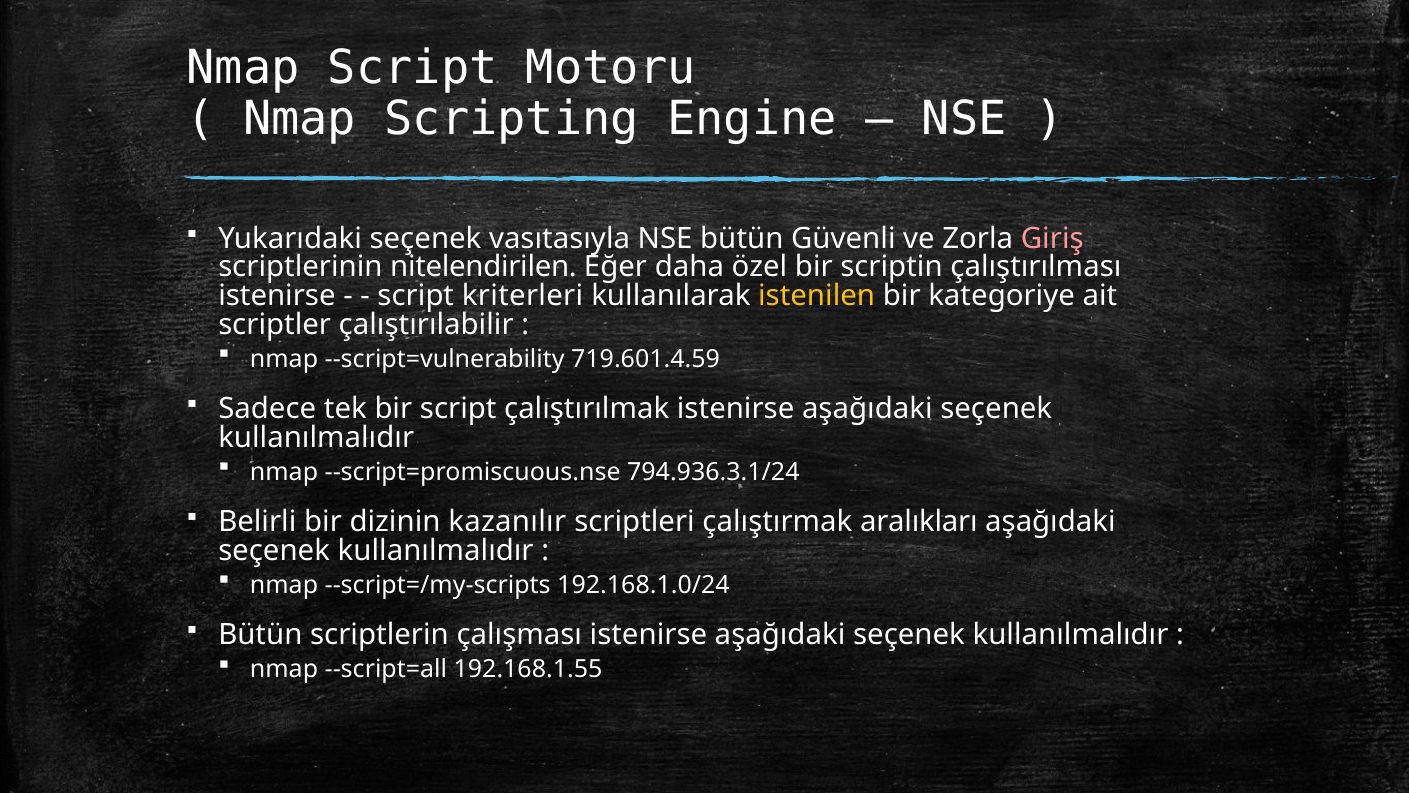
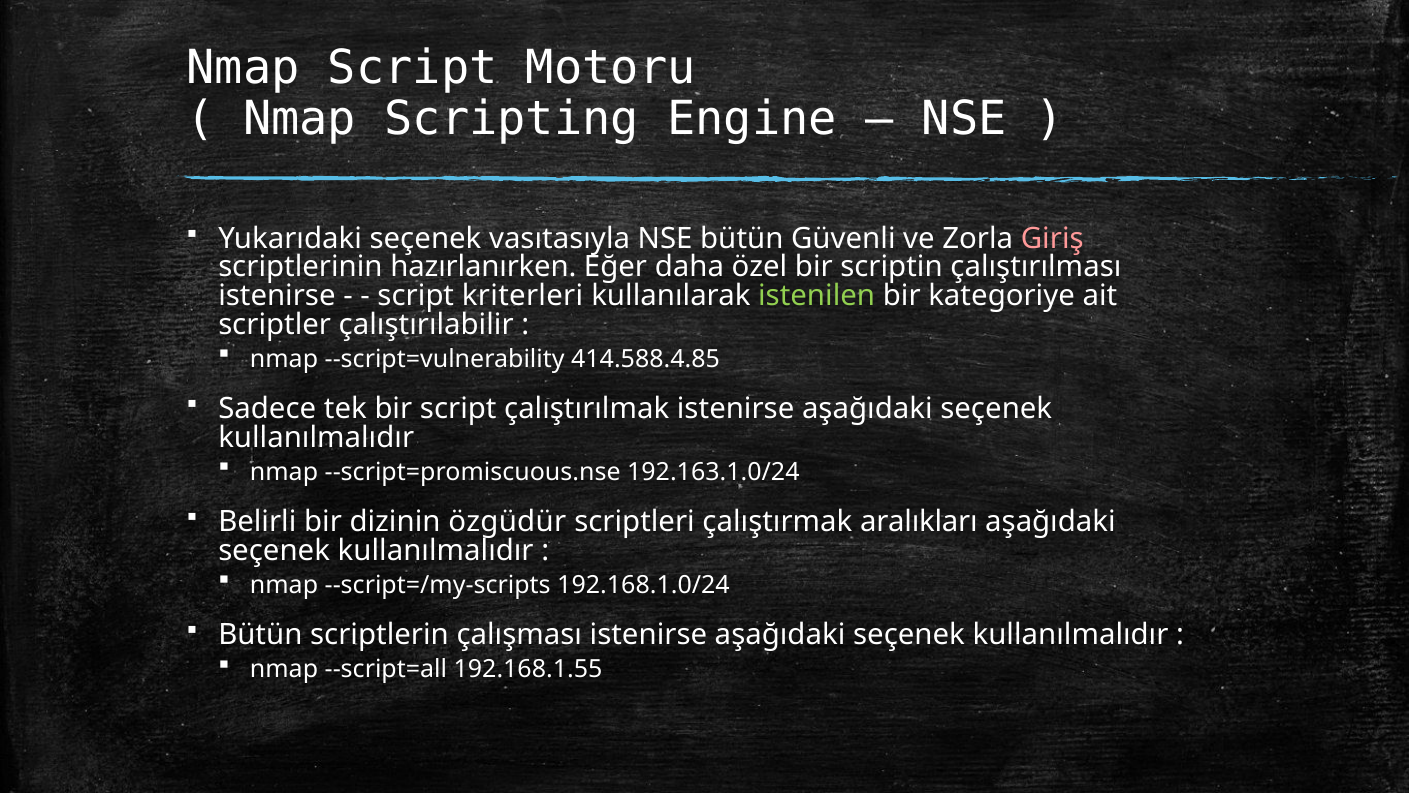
nitelendirilen: nitelendirilen -> hazırlanırken (483, 267)
istenilen colour: yellow -> light green (817, 296)
719.601.4.59: 719.601.4.59 -> 414.588.4.85 (646, 359)
794.936.3.1/24: 794.936.3.1/24 -> 192.163.1.0/24 (713, 472)
kazanılır: kazanılır -> özgüdür (507, 522)
